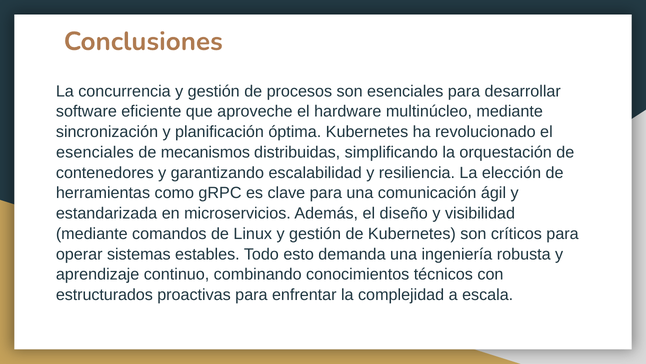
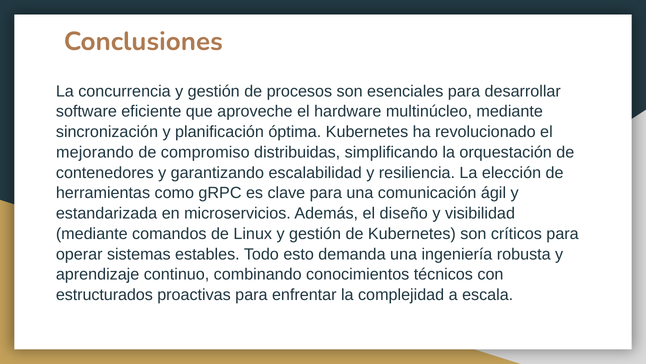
esenciales: esenciales -> mejorando (95, 152)
mecanismos: mecanismos -> compromiso (205, 152)
